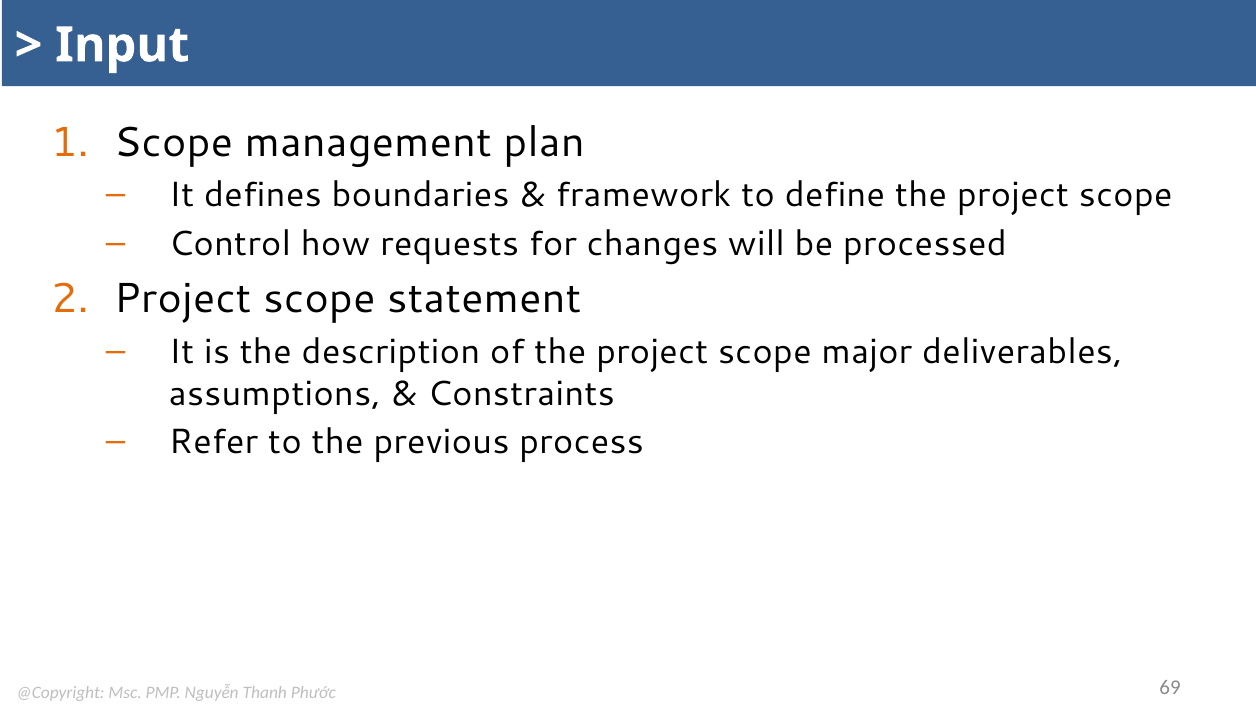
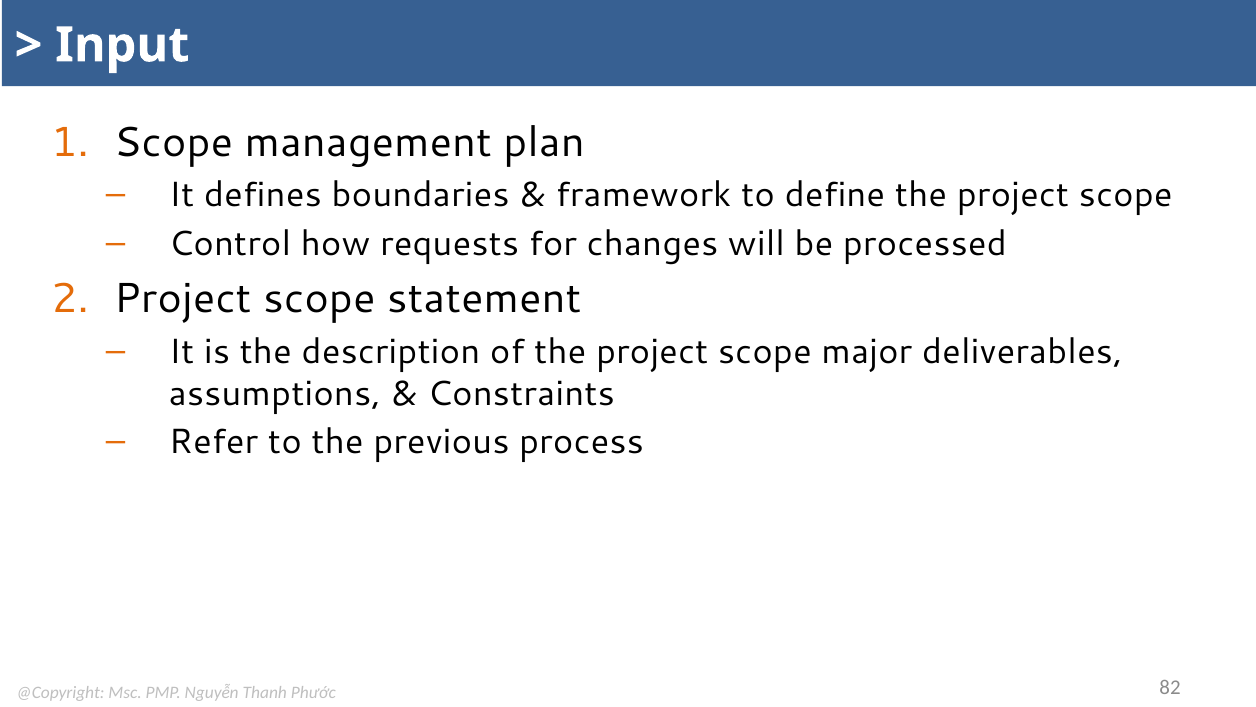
69: 69 -> 82 (1170, 688)
